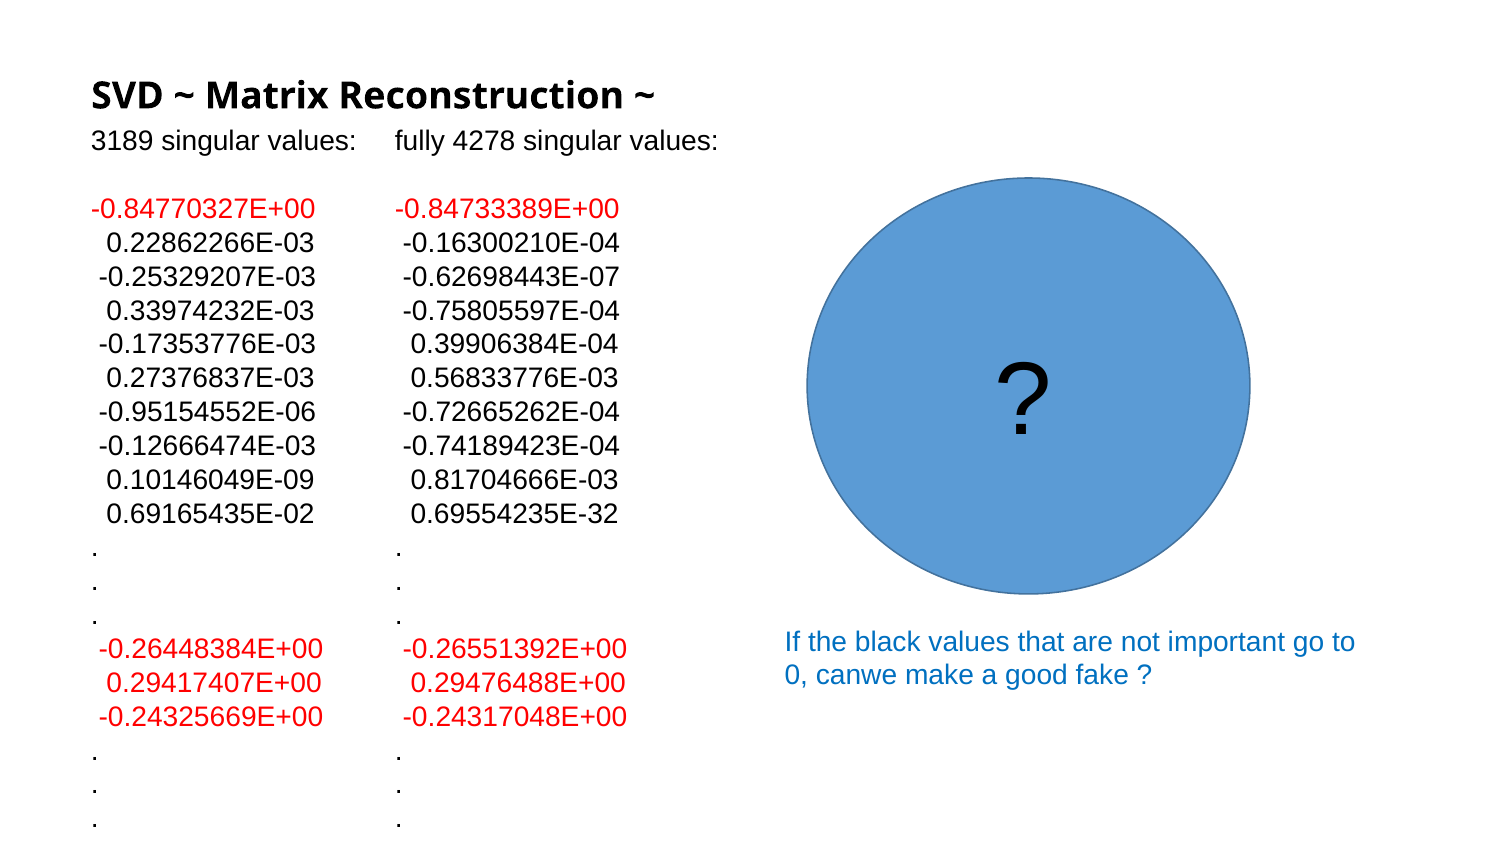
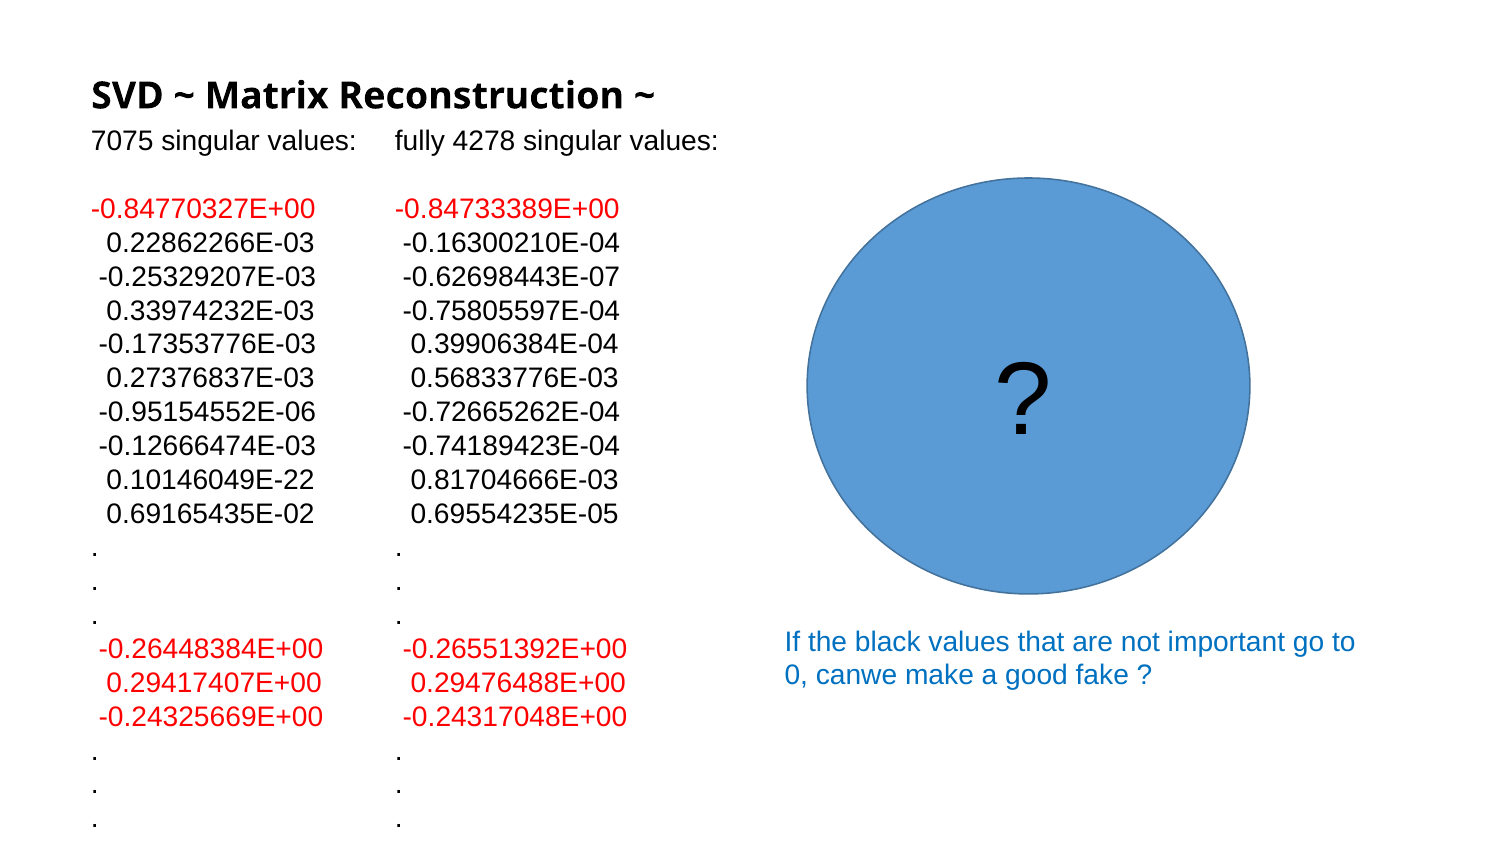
3189: 3189 -> 7075 (122, 142)
0.10146049E-09: 0.10146049E-09 -> 0.10146049E-22 (211, 480)
0.69554235E-32: 0.69554235E-32 -> 0.69554235E-05 (515, 513)
